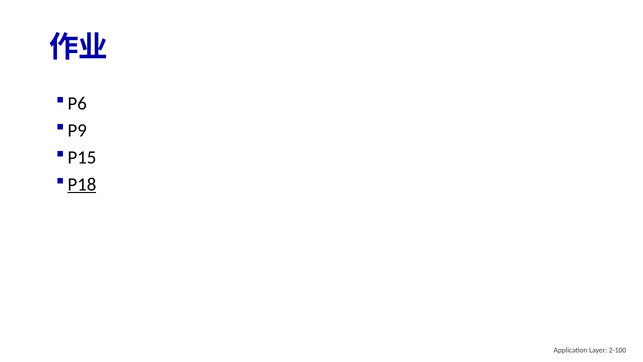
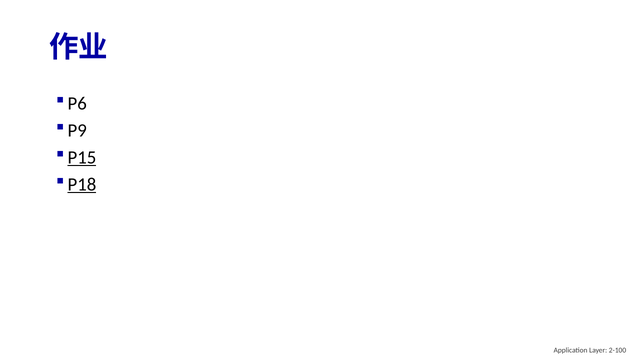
P15 underline: none -> present (82, 157)
